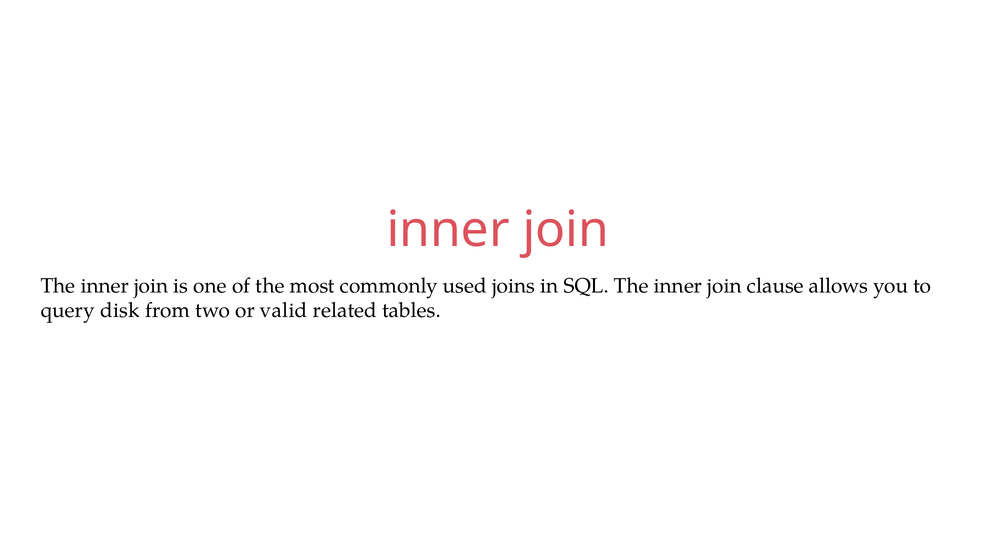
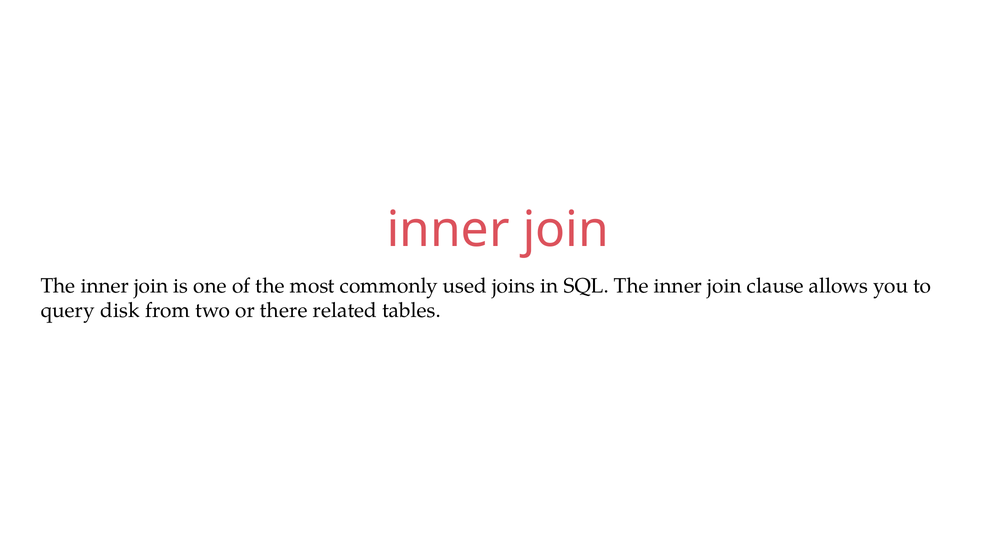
valid: valid -> there (284, 311)
